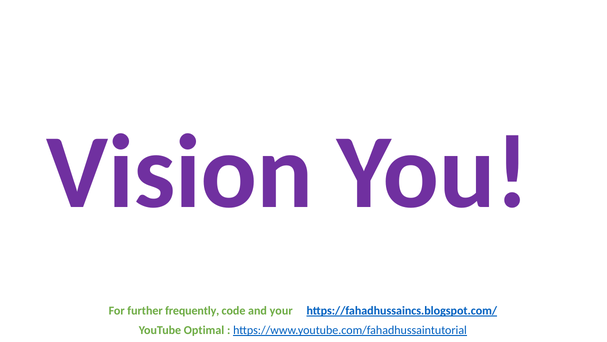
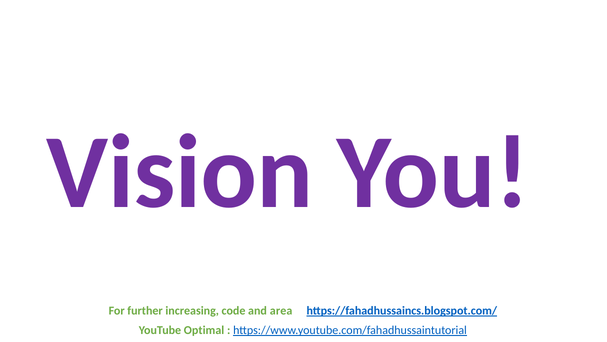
frequently: frequently -> increasing (192, 310)
your: your -> area (281, 310)
